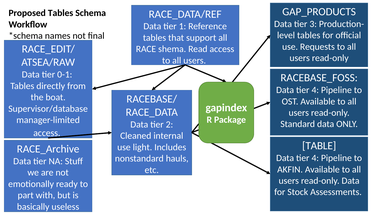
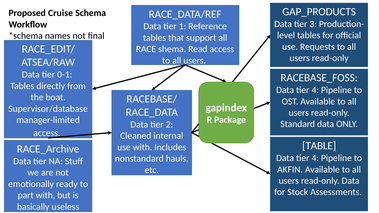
Proposed Tables: Tables -> Cruise (60, 13)
use light: light -> with (142, 147)
